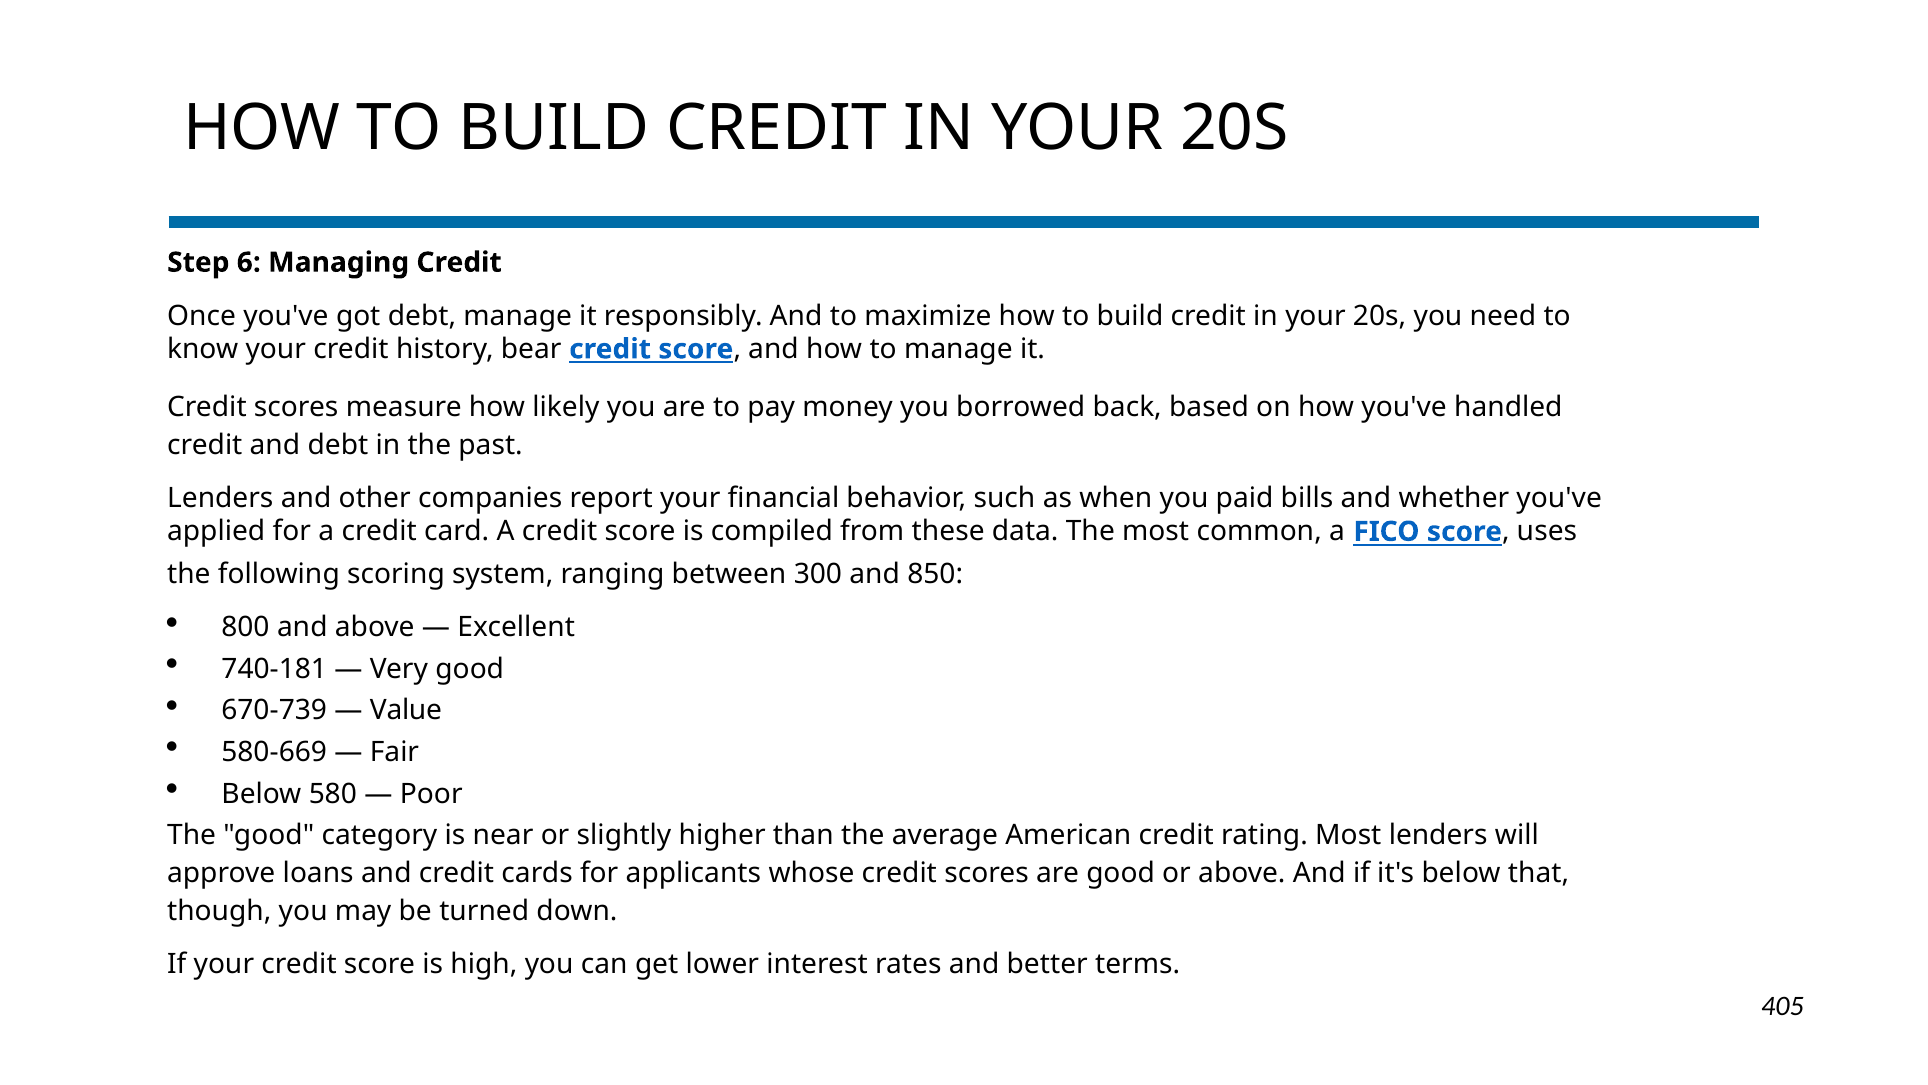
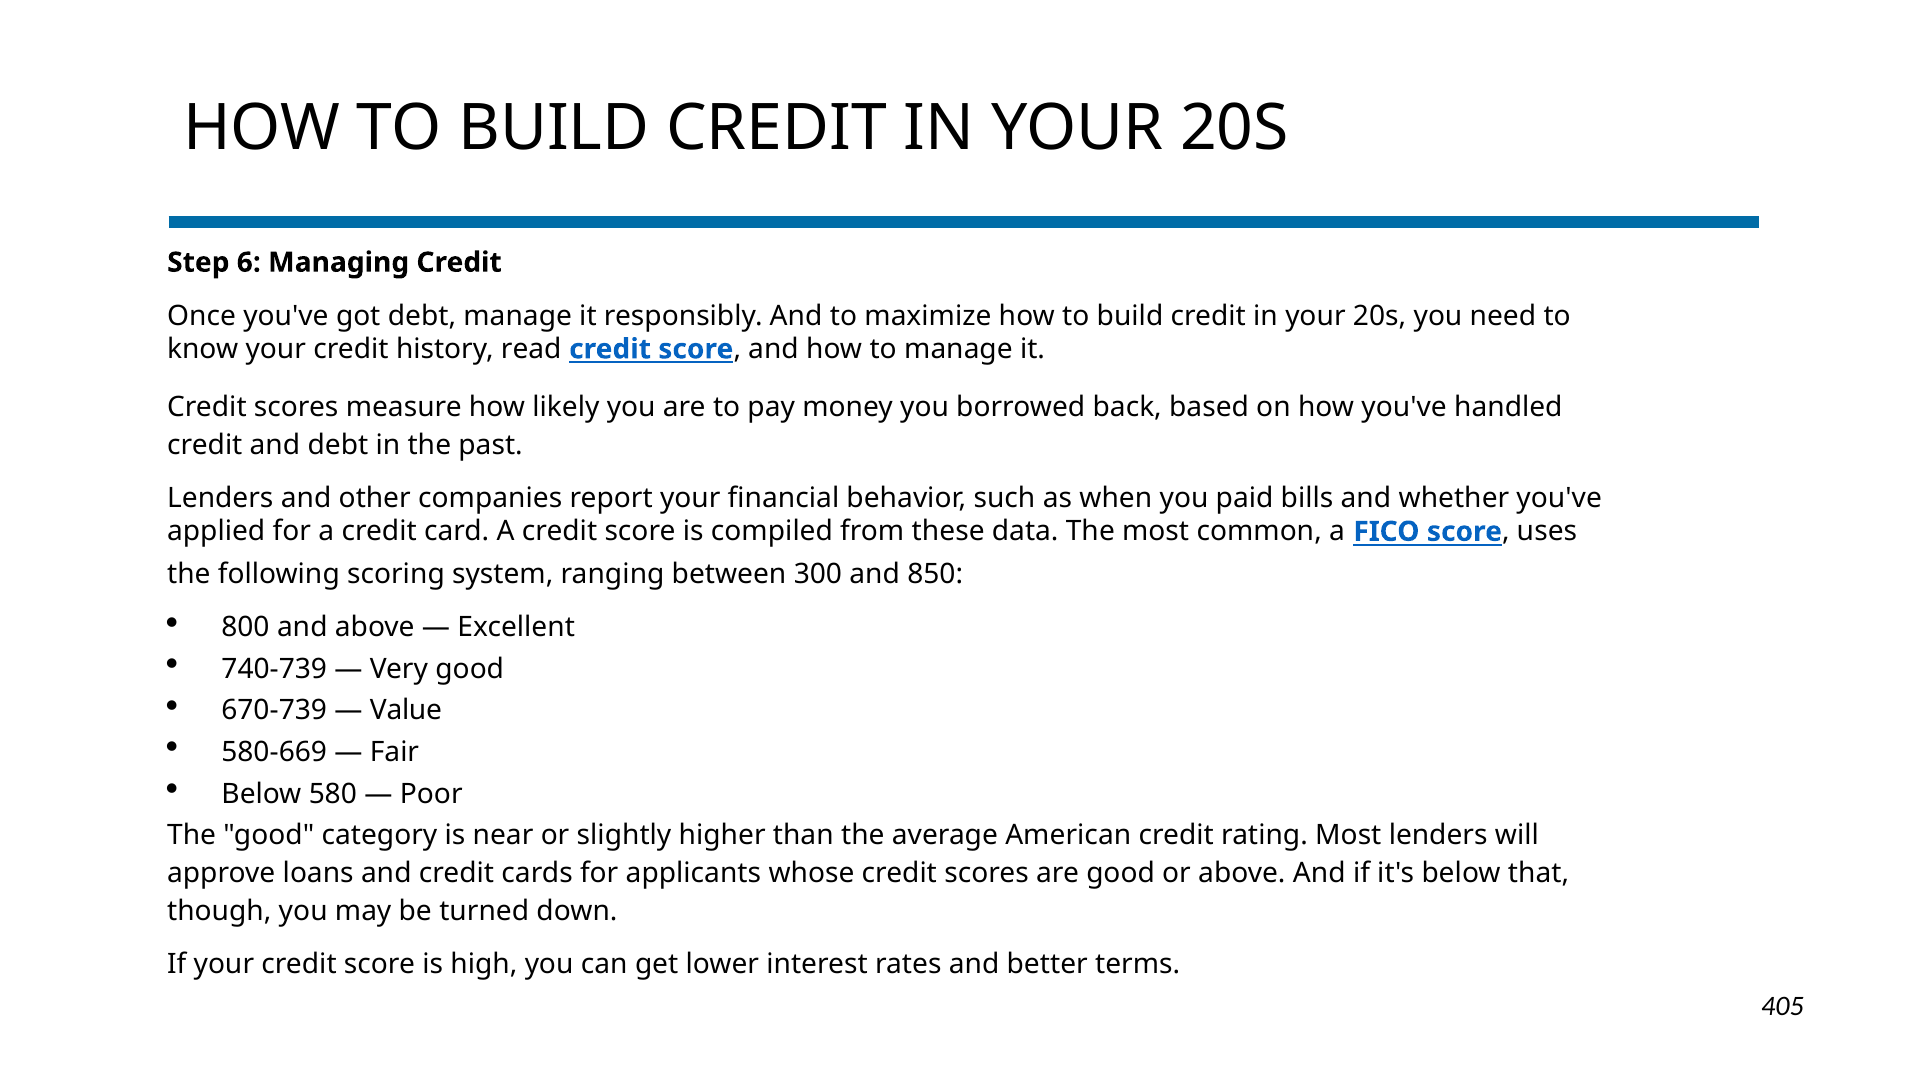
bear: bear -> read (531, 349)
740-181: 740-181 -> 740-739 (274, 669)
